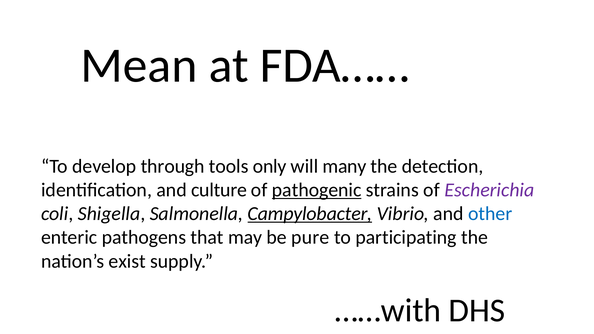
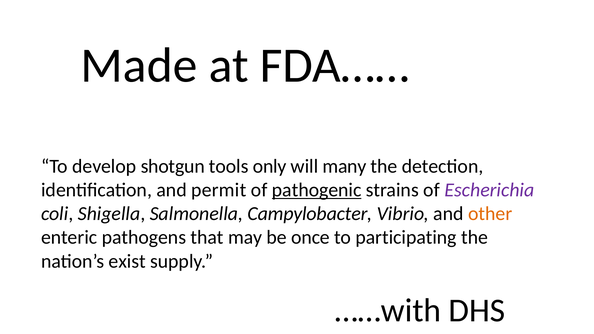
Mean: Mean -> Made (139, 66)
through: through -> shotgun (173, 166)
culture: culture -> permit (219, 190)
Campylobacter underline: present -> none (310, 214)
other colour: blue -> orange (490, 214)
pure: pure -> once (310, 238)
